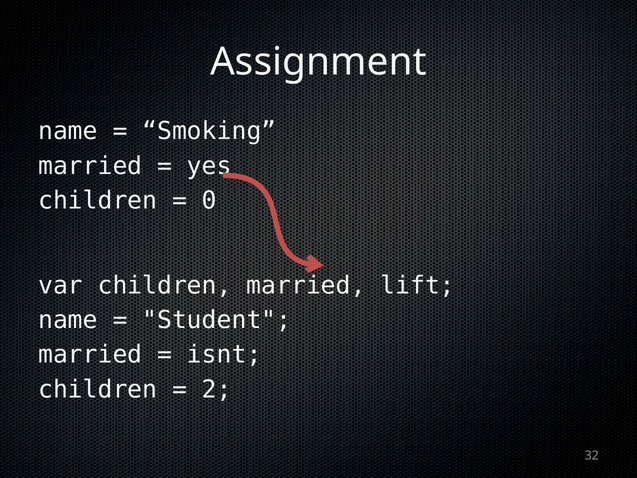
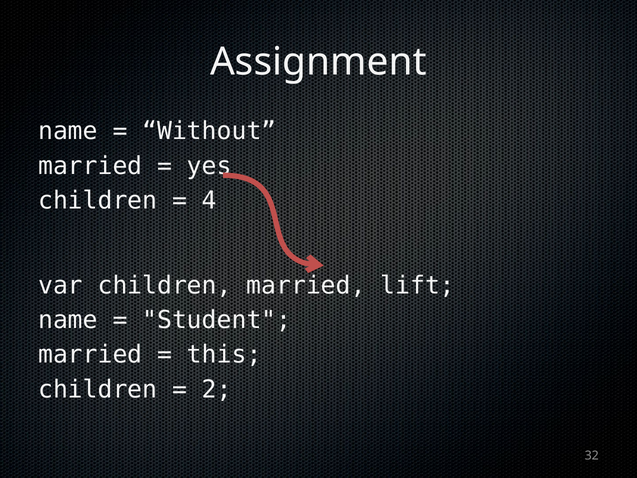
Smoking: Smoking -> Without (209, 131)
0: 0 -> 4 (209, 200)
isnt: isnt -> this (224, 355)
